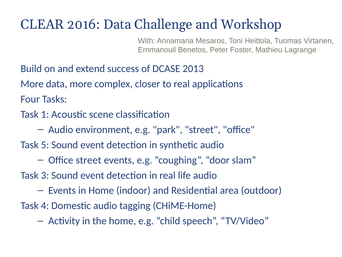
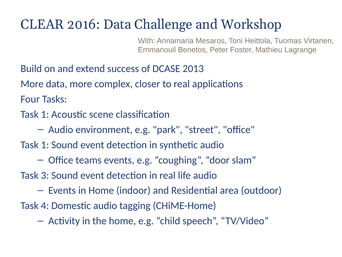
5: 5 -> 1 (45, 145)
Office street: street -> teams (89, 160)
